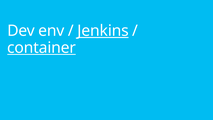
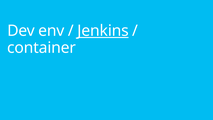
container underline: present -> none (42, 48)
